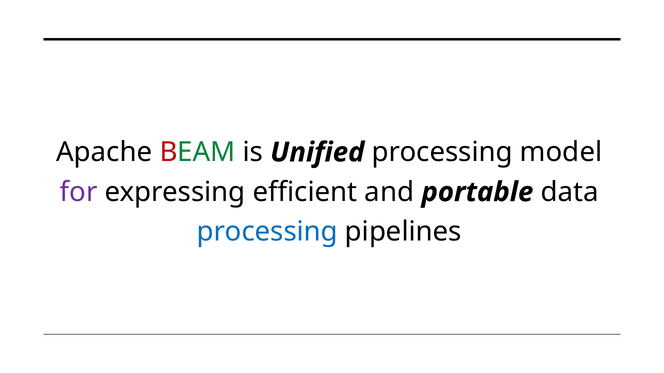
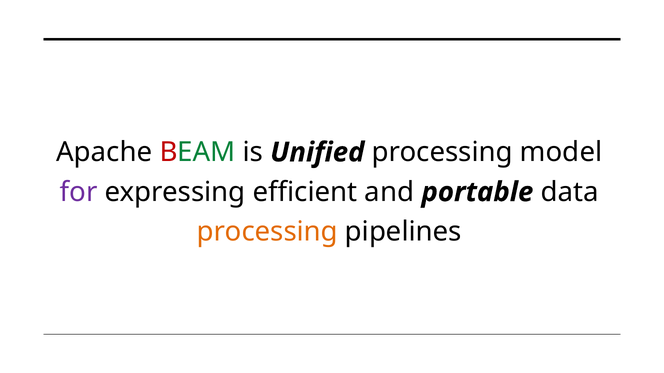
processing colour: blue -> orange (267, 232)
